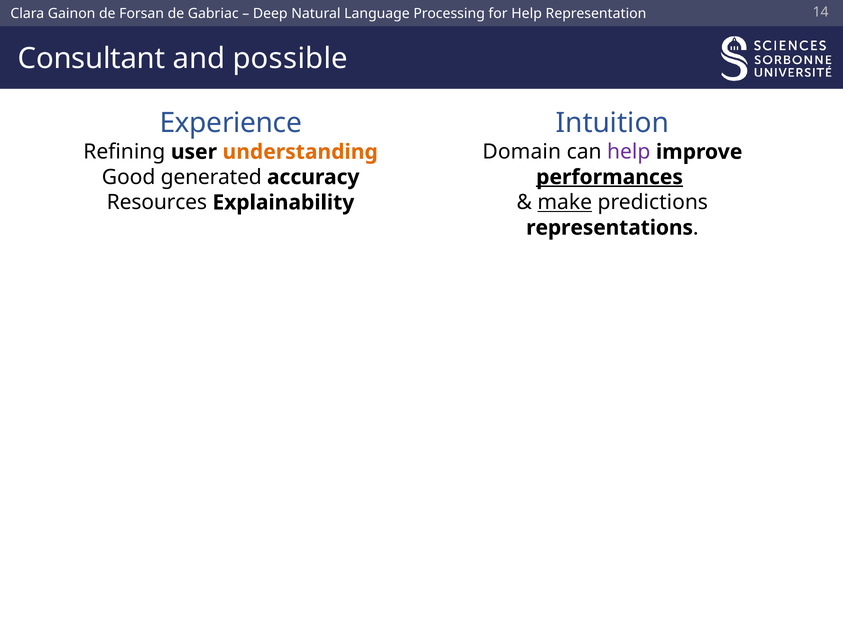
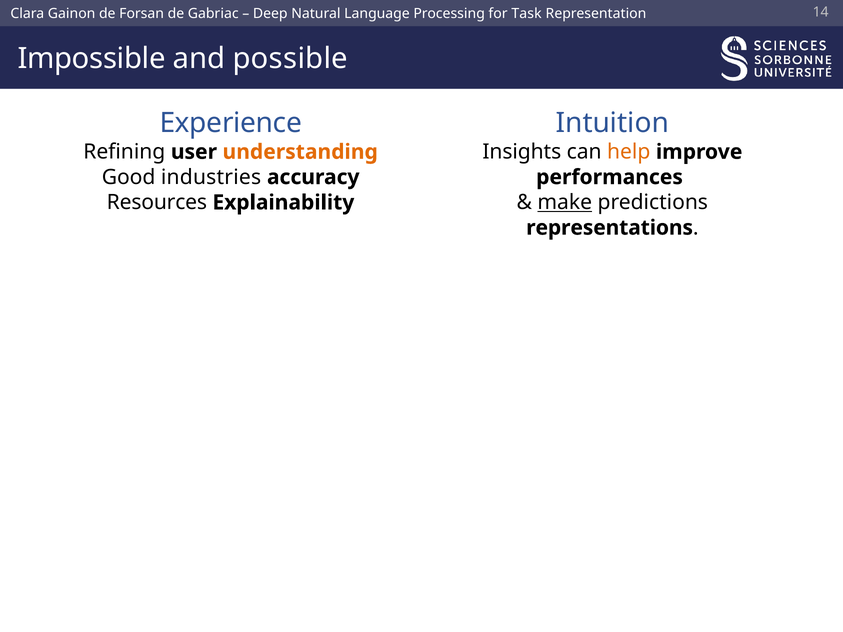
Help: Help -> Task (527, 14)
Consultant: Consultant -> Impossible (92, 59)
Domain: Domain -> Insights (522, 152)
help colour: purple -> orange (629, 152)
generated: generated -> industries (211, 177)
performances underline: present -> none (610, 177)
